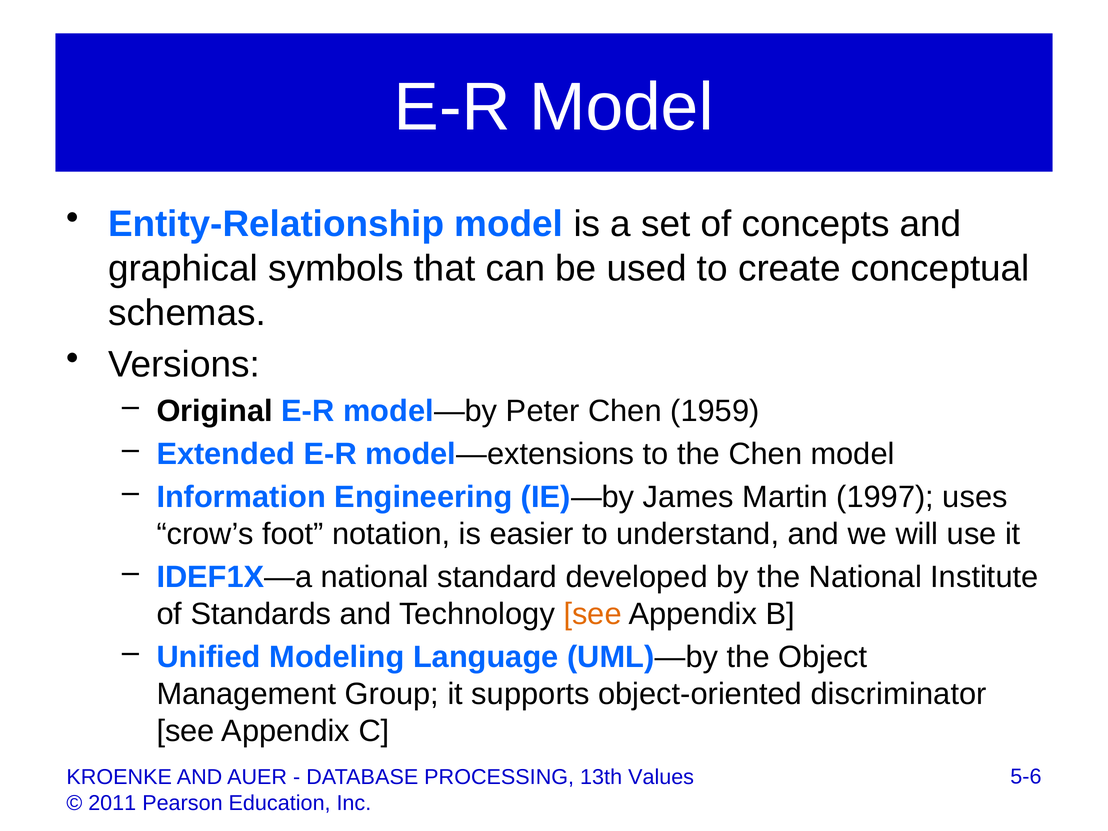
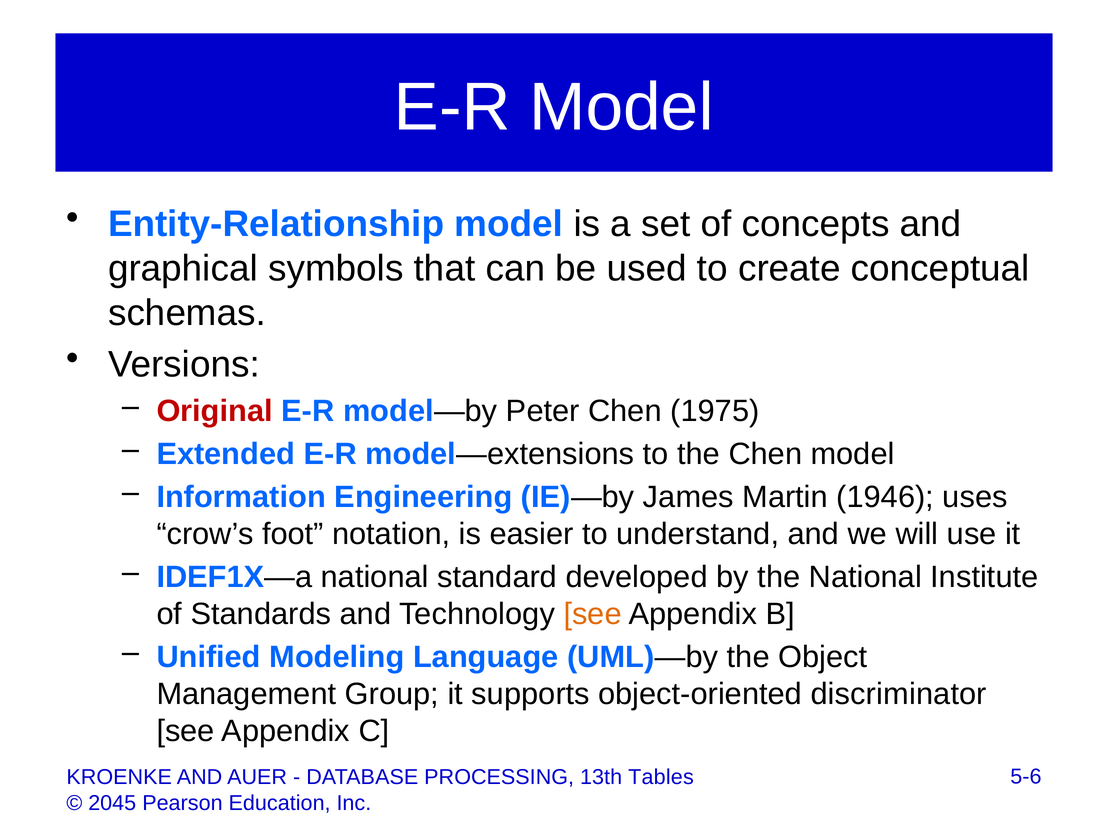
Original colour: black -> red (215, 411)
1959: 1959 -> 1975 (715, 411)
1997: 1997 -> 1946 (885, 497)
Values: Values -> Tables (661, 777)
2011: 2011 -> 2045 (112, 803)
